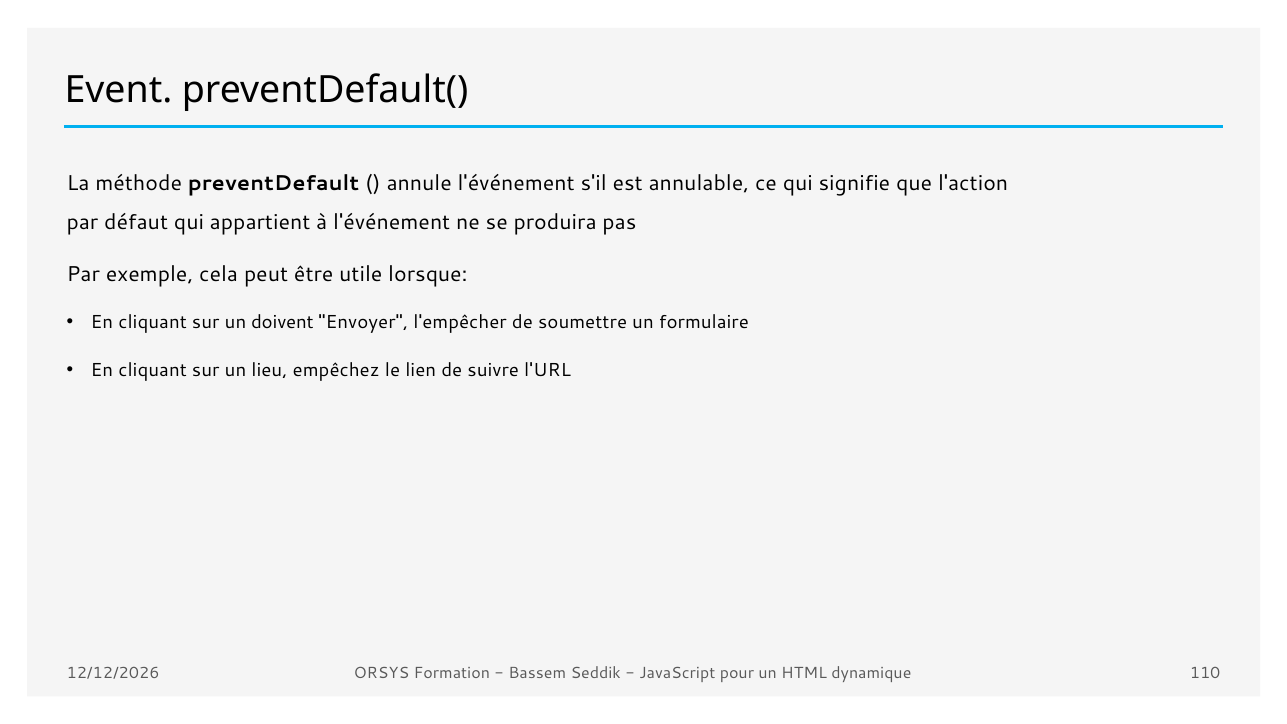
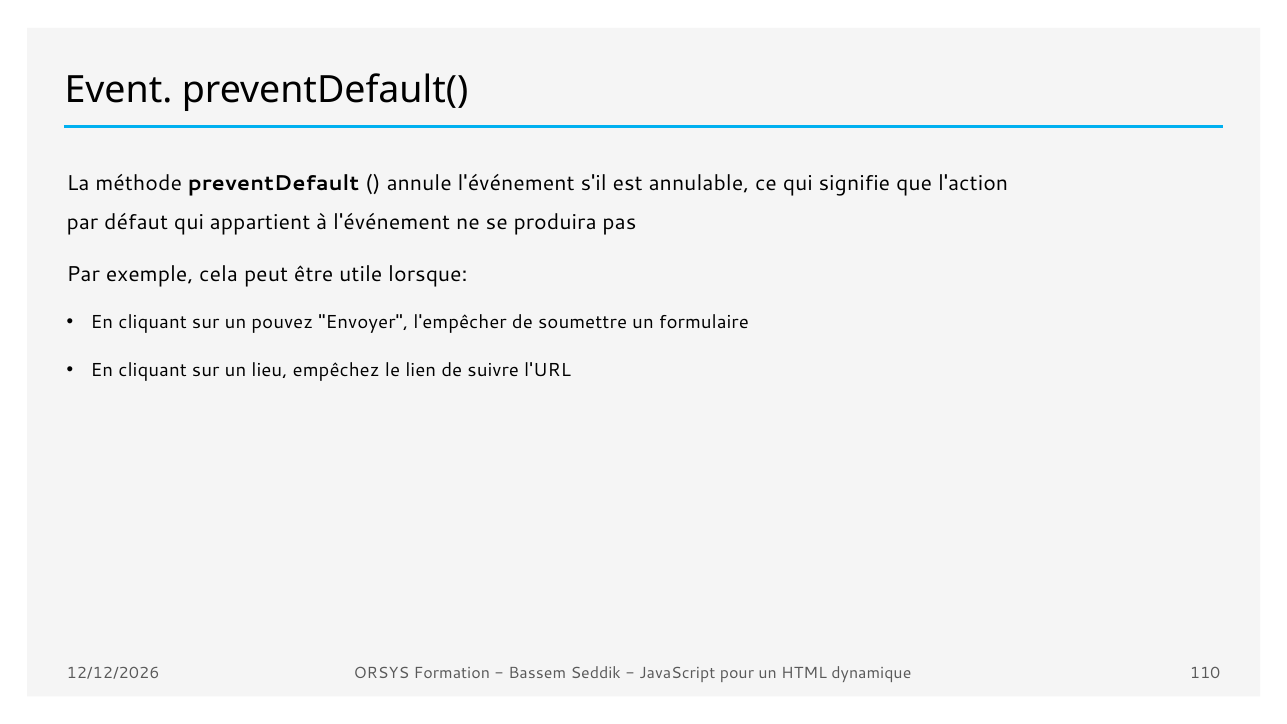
doivent: doivent -> pouvez (282, 323)
